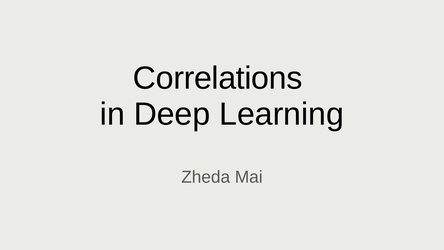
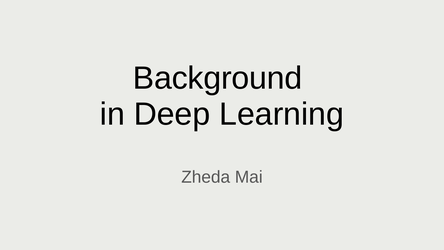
Correlations: Correlations -> Background (218, 78)
